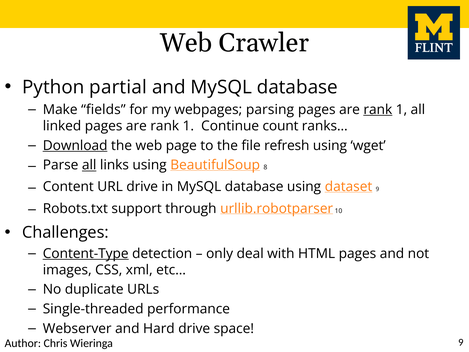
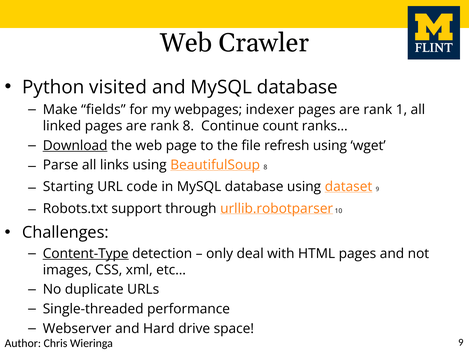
partial: partial -> visited (118, 87)
parsing: parsing -> indexer (270, 109)
rank underline: present -> none (378, 109)
1: 1 -> 8 (188, 126)
all underline: present -> none (89, 165)
Content: Content -> Starting (68, 187)
URL drive: drive -> code (142, 187)
